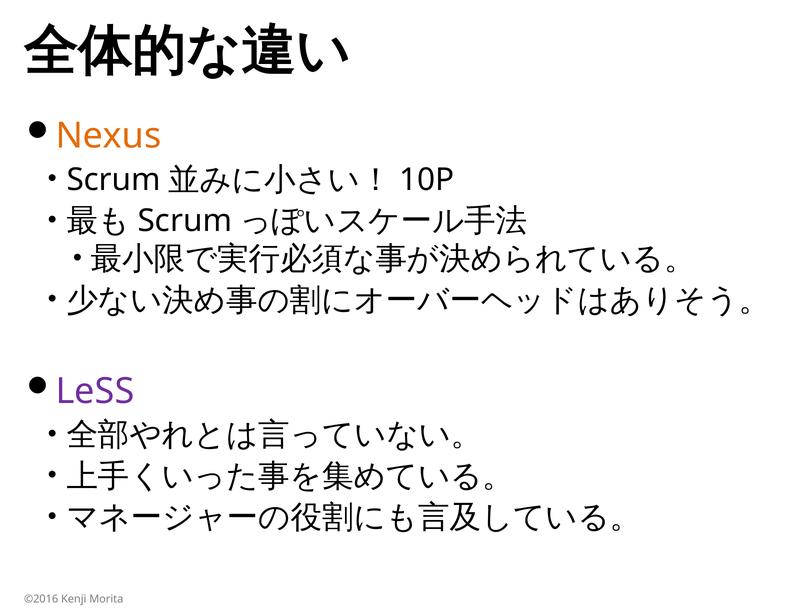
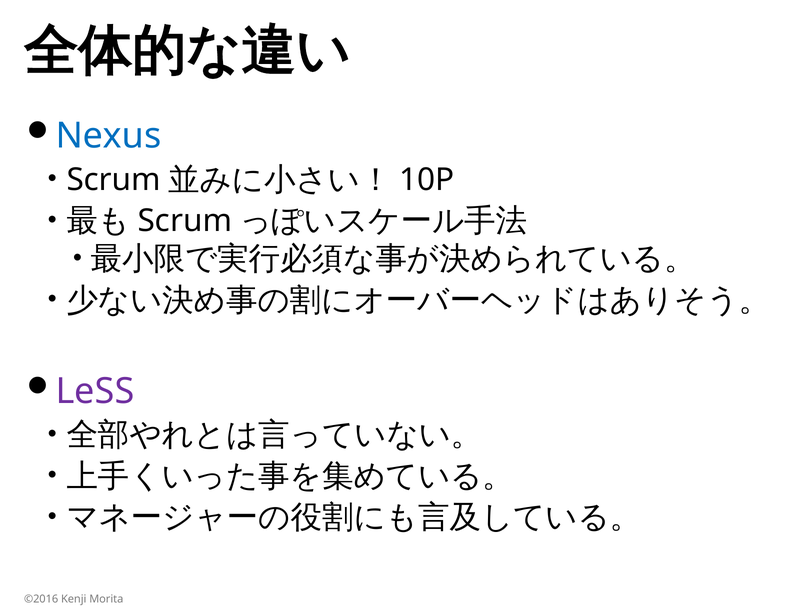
Nexus colour: orange -> blue (108, 136)
